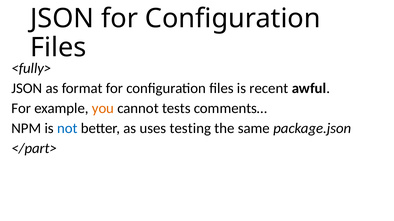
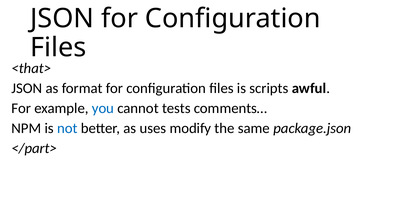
<fully>: <fully> -> <that> (31, 68)
recent: recent -> scripts (269, 88)
you colour: orange -> blue (103, 108)
testing: testing -> modify (190, 129)
